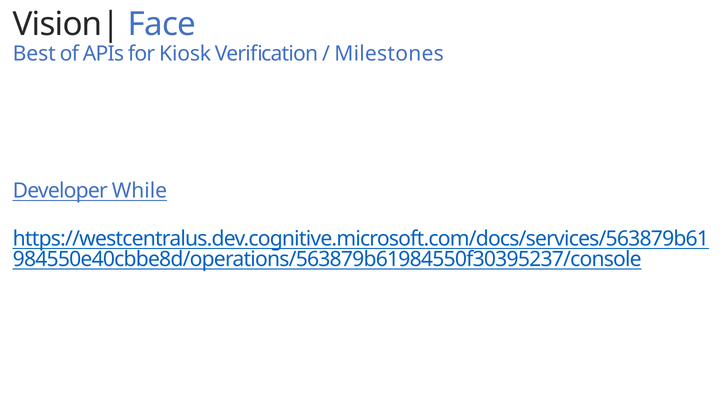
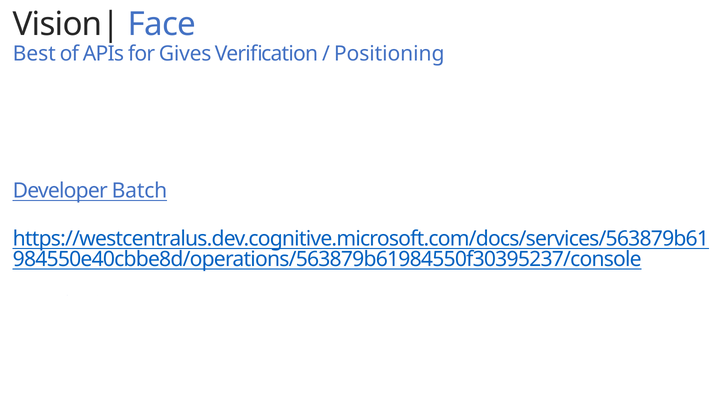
Kiosk: Kiosk -> Gives (185, 54)
Milestones: Milestones -> Positioning (389, 54)
While: While -> Batch (139, 191)
